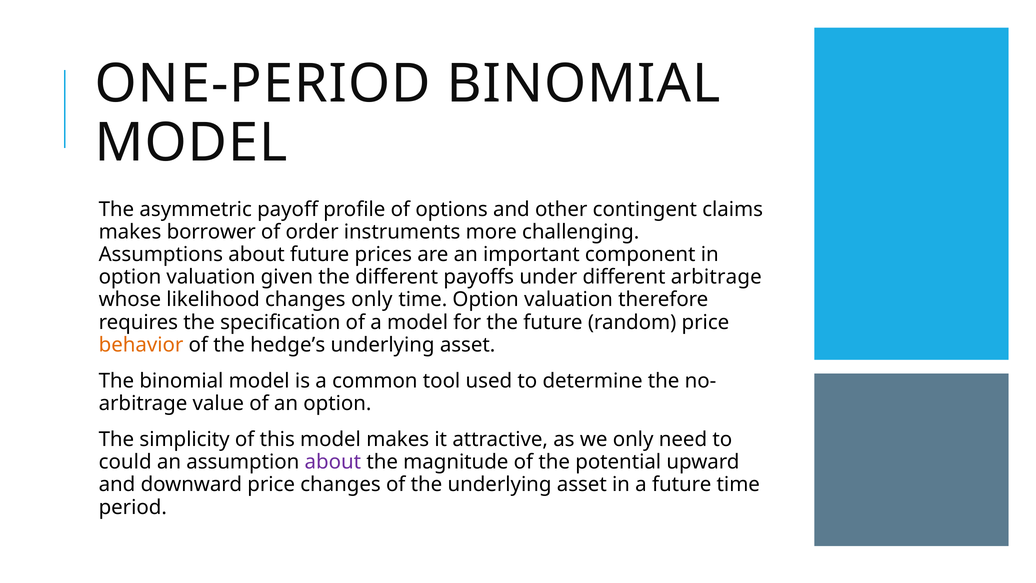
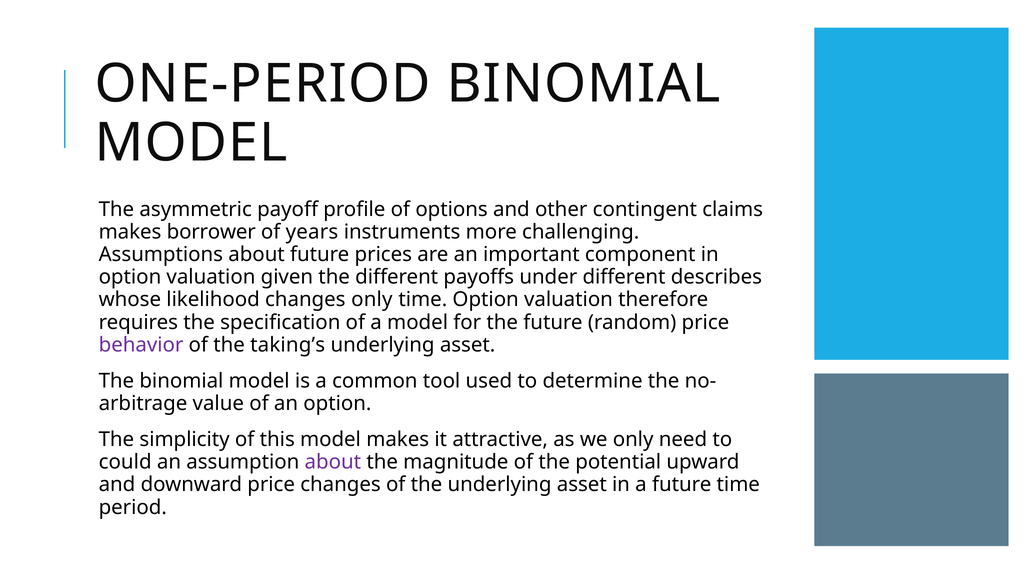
order: order -> years (312, 232)
different arbitrage: arbitrage -> describes (716, 277)
behavior colour: orange -> purple (141, 345)
hedge’s: hedge’s -> taking’s (288, 345)
